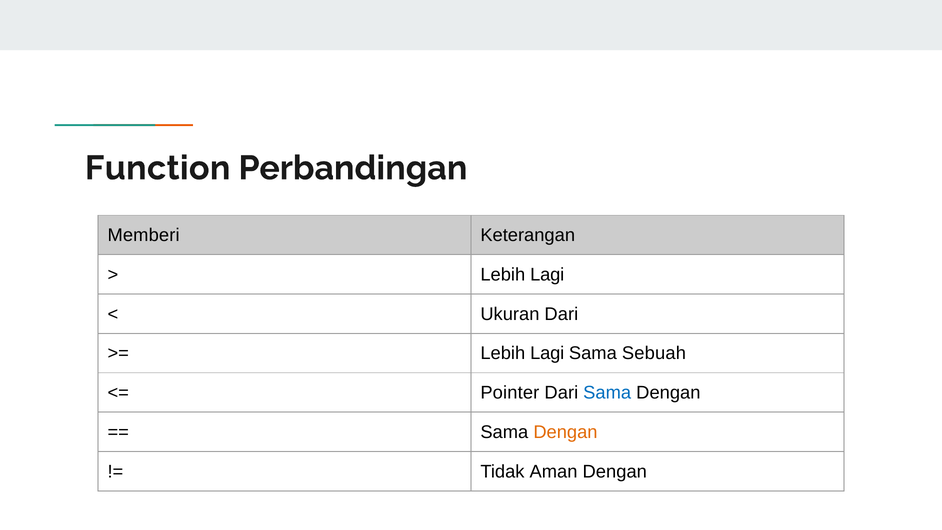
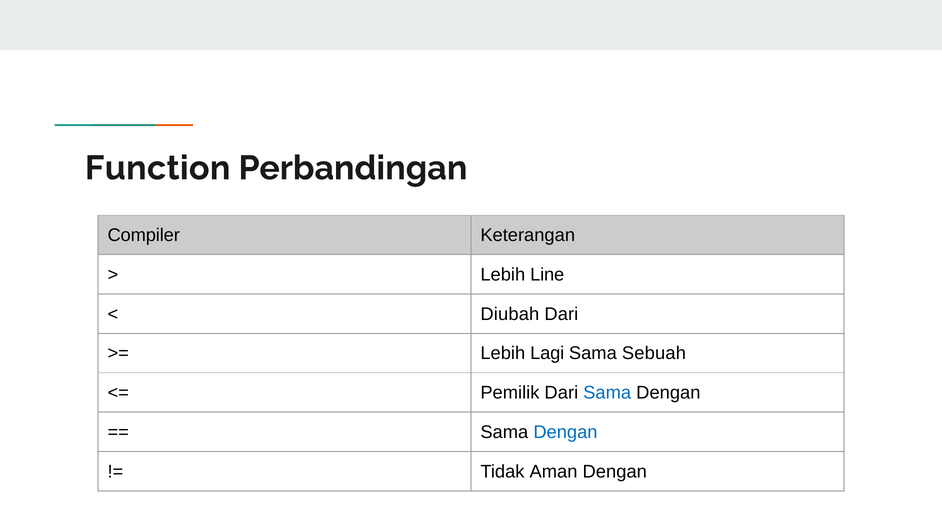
Memberi: Memberi -> Compiler (144, 235)
Lagi: Lagi -> Line (547, 275)
Ukuran: Ukuran -> Diubah (510, 314)
Pointer: Pointer -> Pemilik (510, 393)
Dengan colour: orange -> blue (565, 432)
